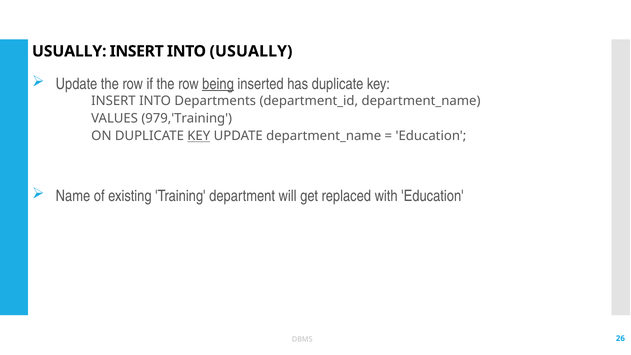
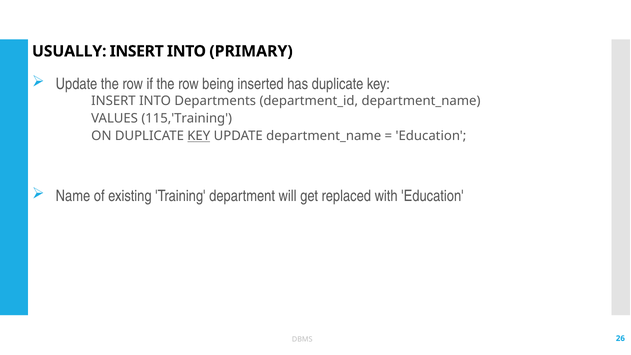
INTO USUALLY: USUALLY -> PRIMARY (251, 51)
being underline: present -> none (218, 84)
979,'Training: 979,'Training -> 115,'Training (187, 119)
